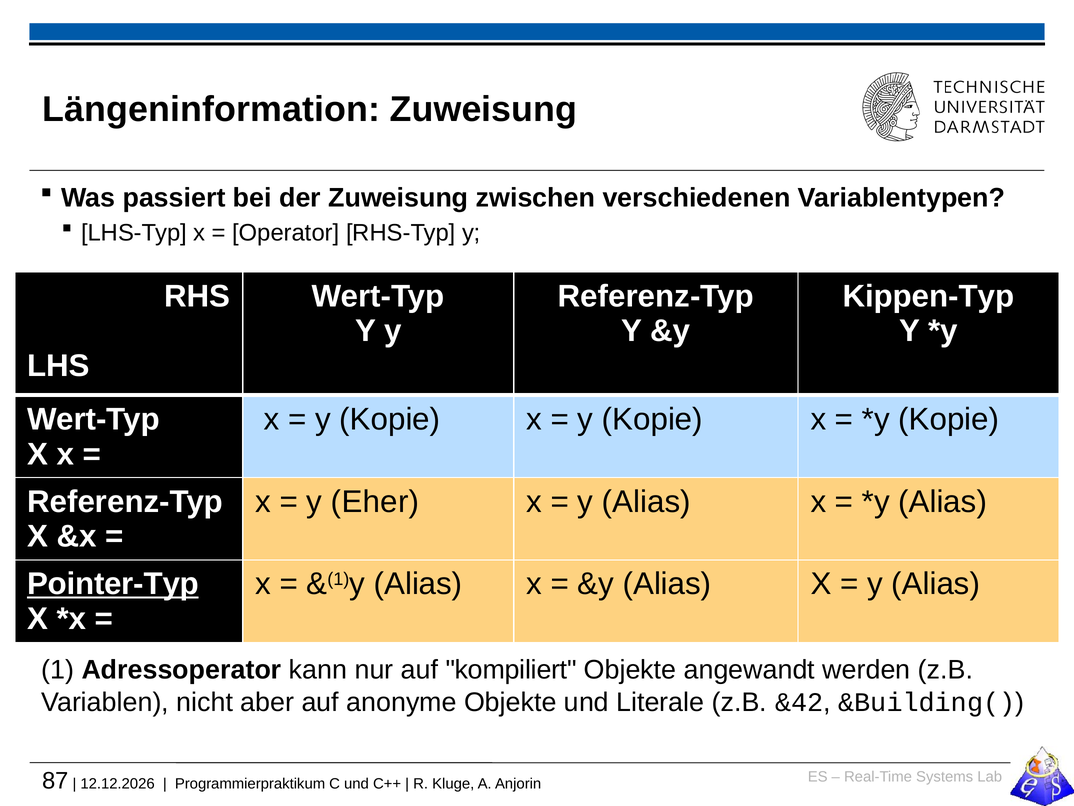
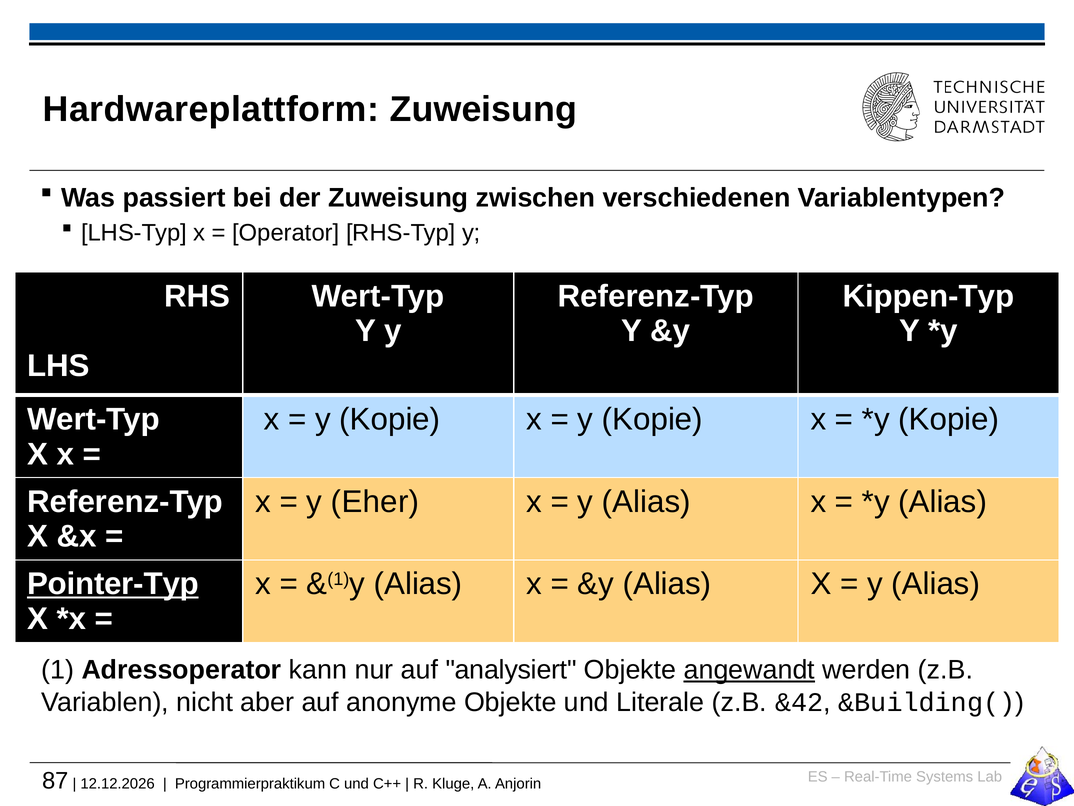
Längeninformation: Längeninformation -> Hardwareplattform (211, 109)
kompiliert: kompiliert -> analysiert (511, 670)
angewandt underline: none -> present (749, 670)
